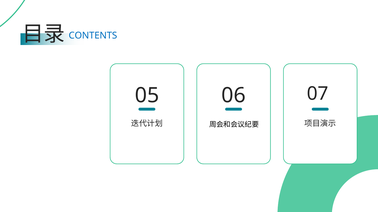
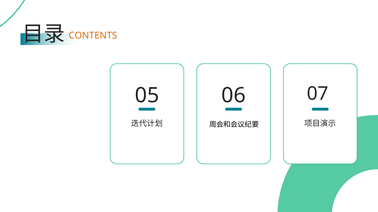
CONTENTS colour: blue -> orange (93, 36)
